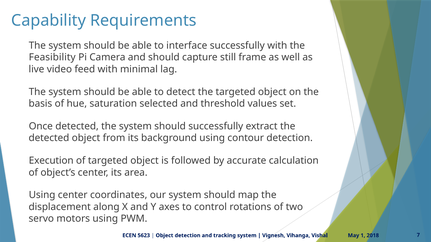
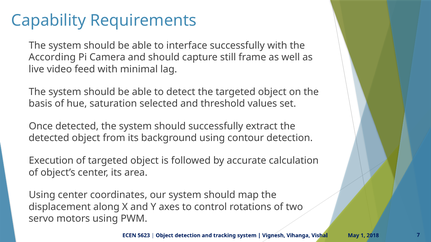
Feasibility: Feasibility -> According (52, 57)
